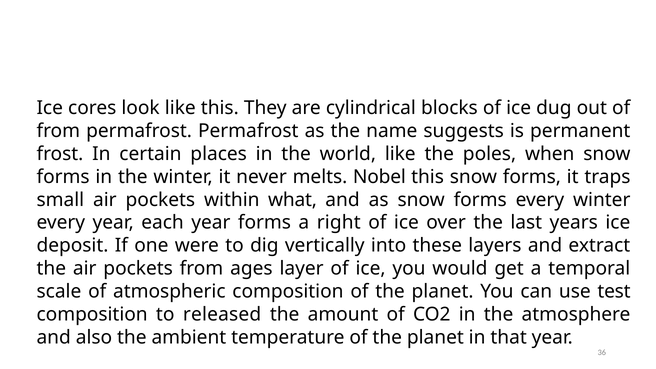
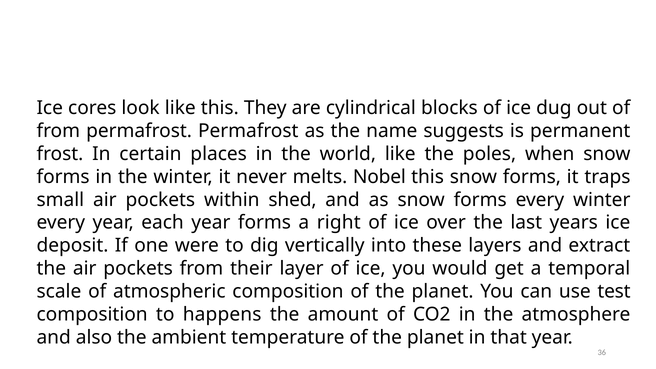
what: what -> shed (292, 200)
ages: ages -> their (251, 269)
released: released -> happens (222, 315)
